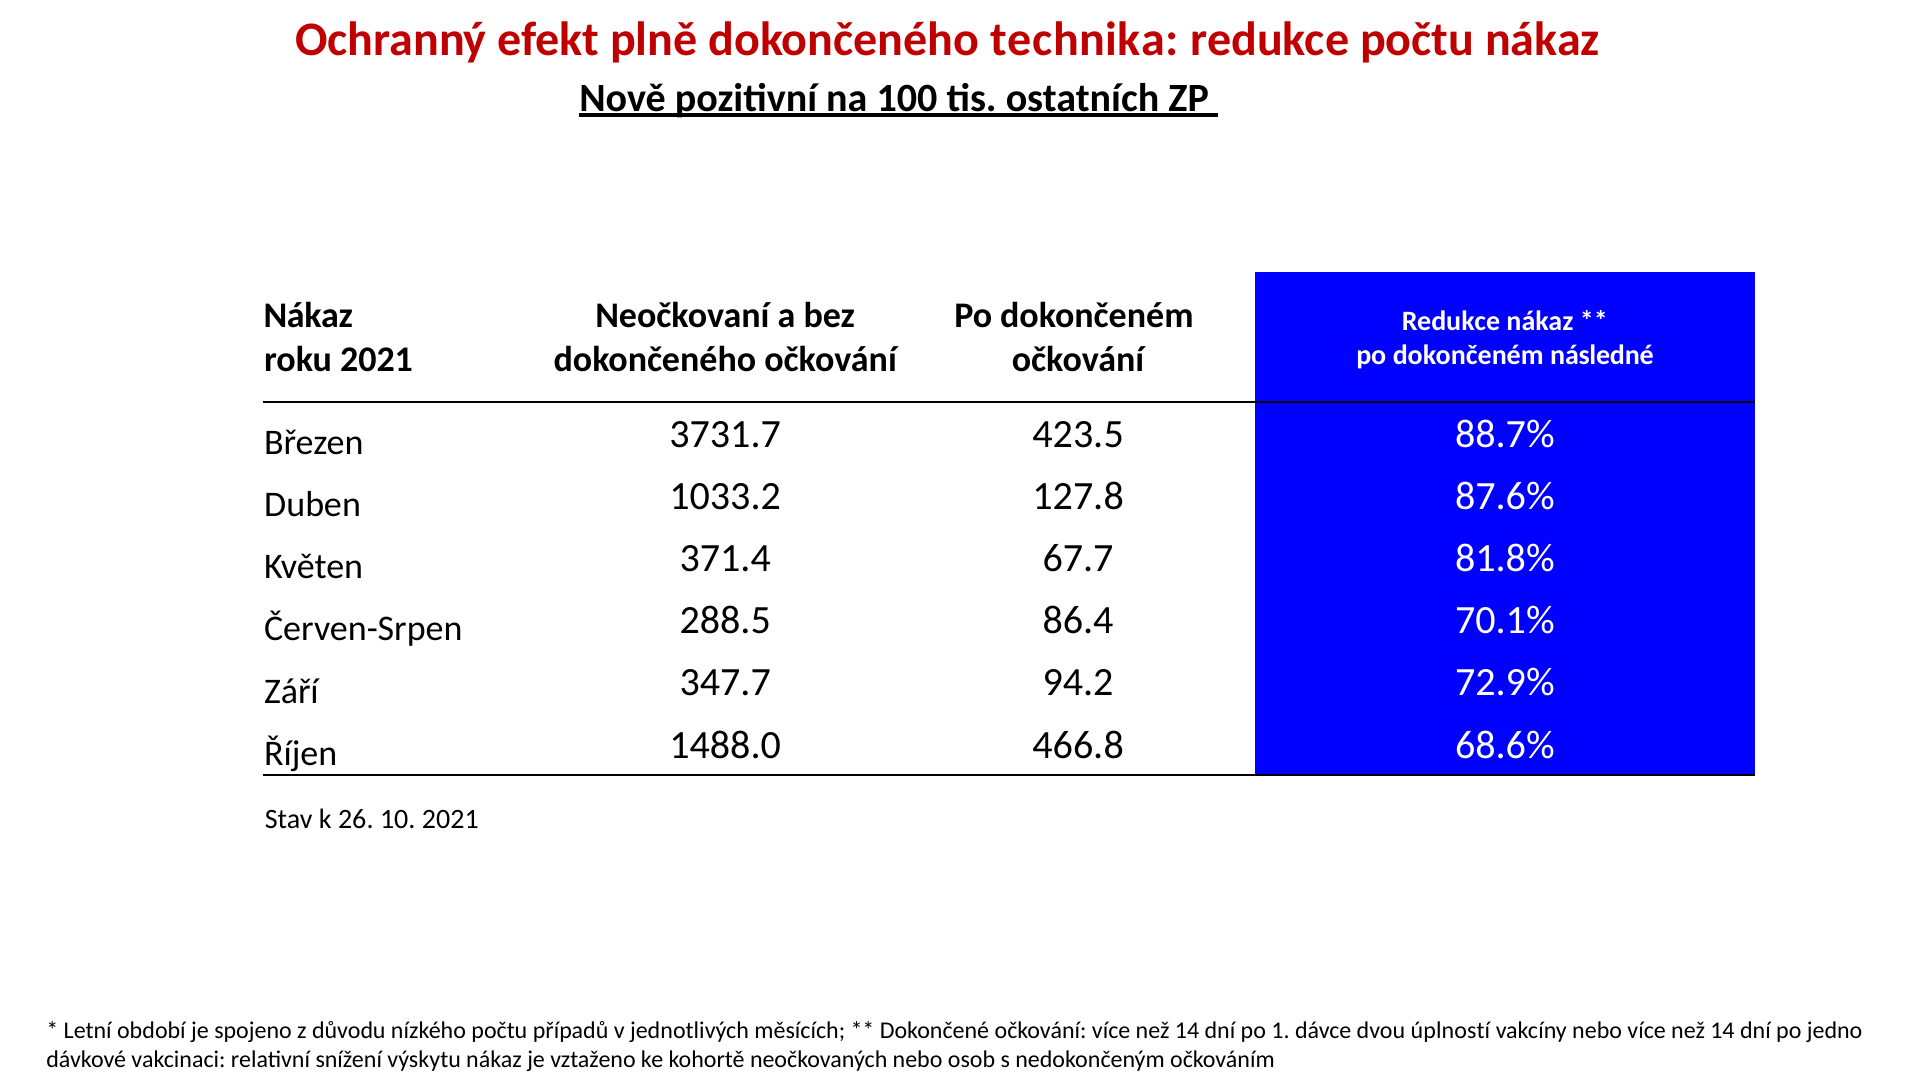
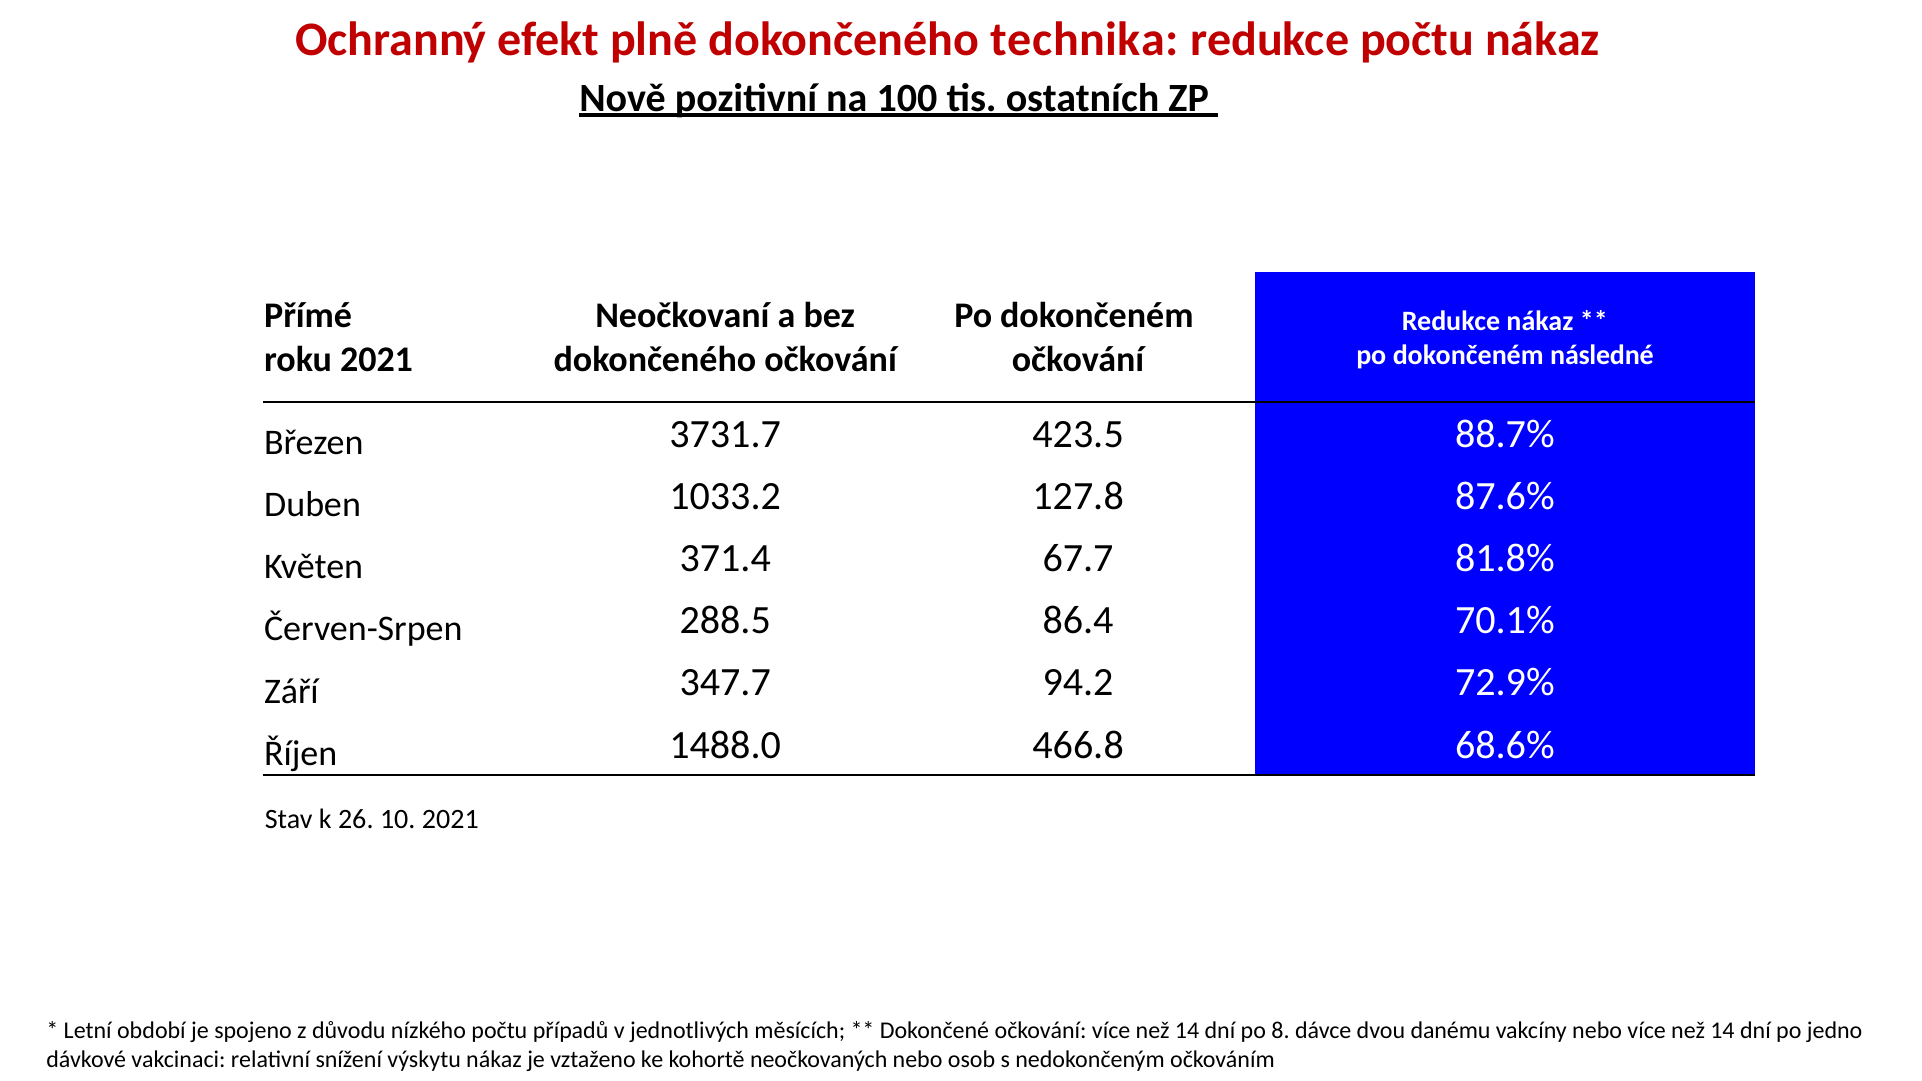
Nákaz: Nákaz -> Přímé (308, 316)
1: 1 -> 8 (1280, 1030)
úplností: úplností -> danému (1451, 1030)
